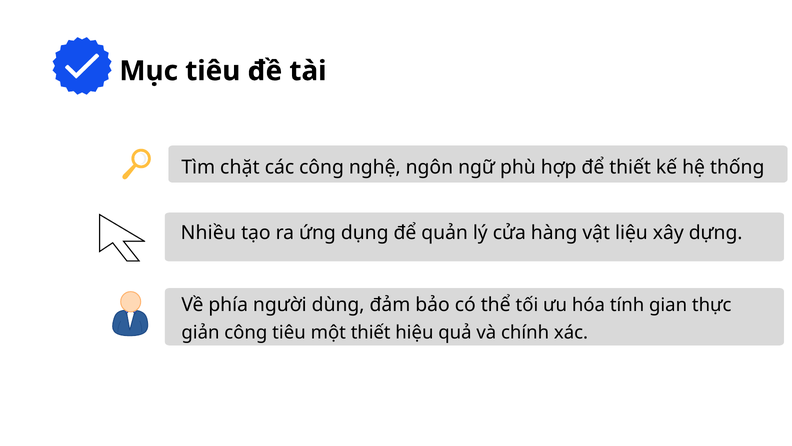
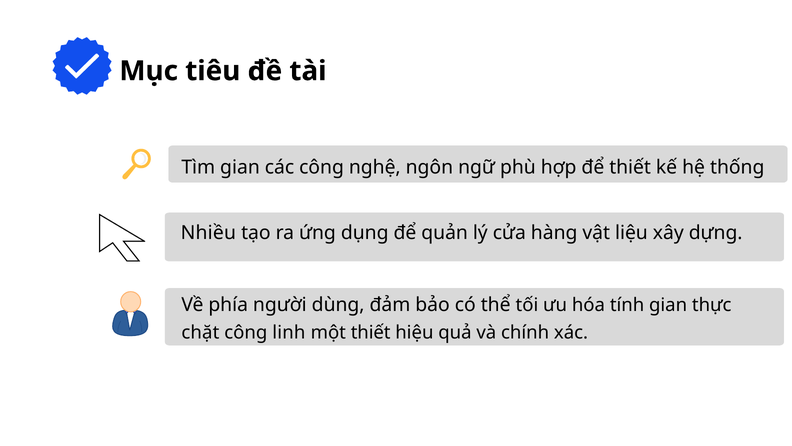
Tìm chặt: chặt -> gian (240, 167)
giản: giản -> chặt (200, 332)
công tiêu: tiêu -> linh (289, 332)
